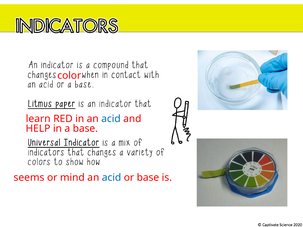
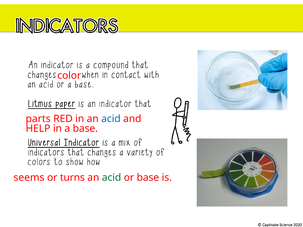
learn: learn -> parts (38, 119)
mind: mind -> turns (72, 178)
acid colour: blue -> green (112, 178)
